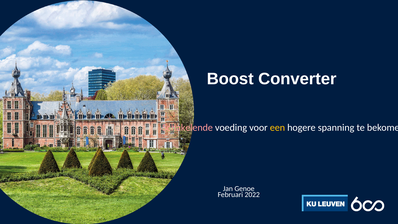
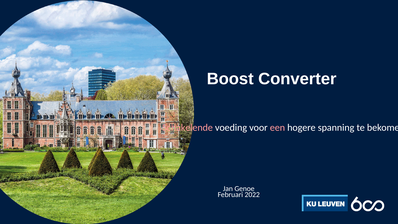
een colour: yellow -> pink (277, 128)
